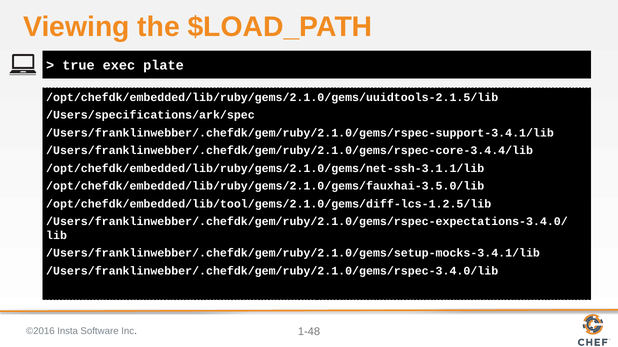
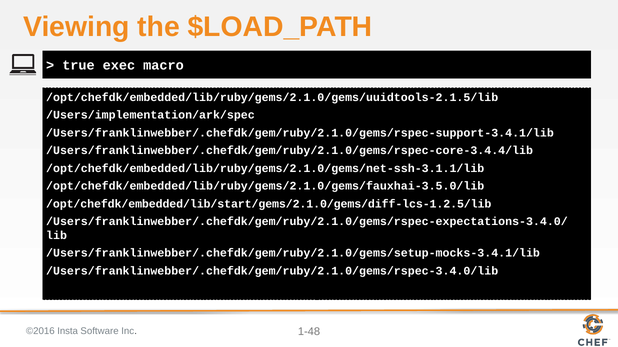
plate: plate -> macro (163, 66)
/Users/specifications/ark/spec: /Users/specifications/ark/spec -> /Users/implementation/ark/spec (150, 115)
/opt/chefdk/embedded/lib/tool/gems/2.1.0/gems/diff-lcs-1.2.5/lib: /opt/chefdk/embedded/lib/tool/gems/2.1.0/gems/diff-lcs-1.2.5/lib -> /opt/chefdk/embedded/lib/start/gems/2.1.0/gems/diff-lcs-1.2.5/lib (269, 204)
